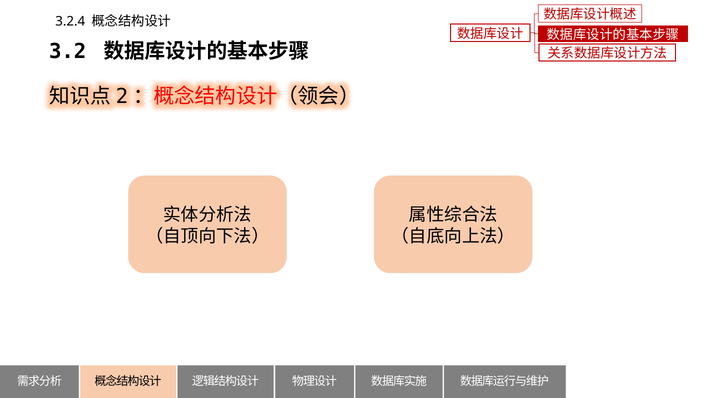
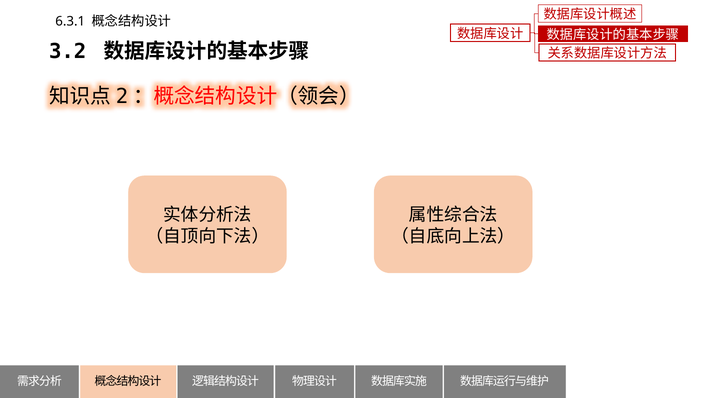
3.2.4: 3.2.4 -> 6.3.1 (70, 22)
